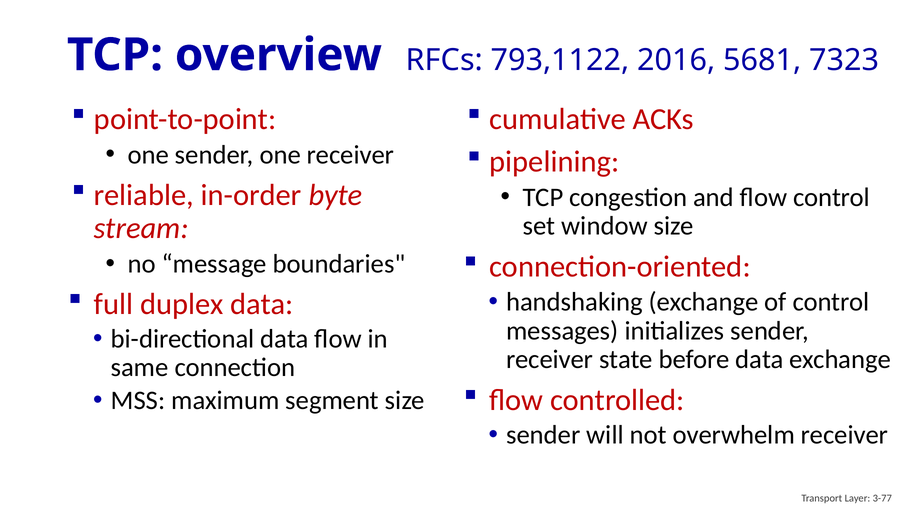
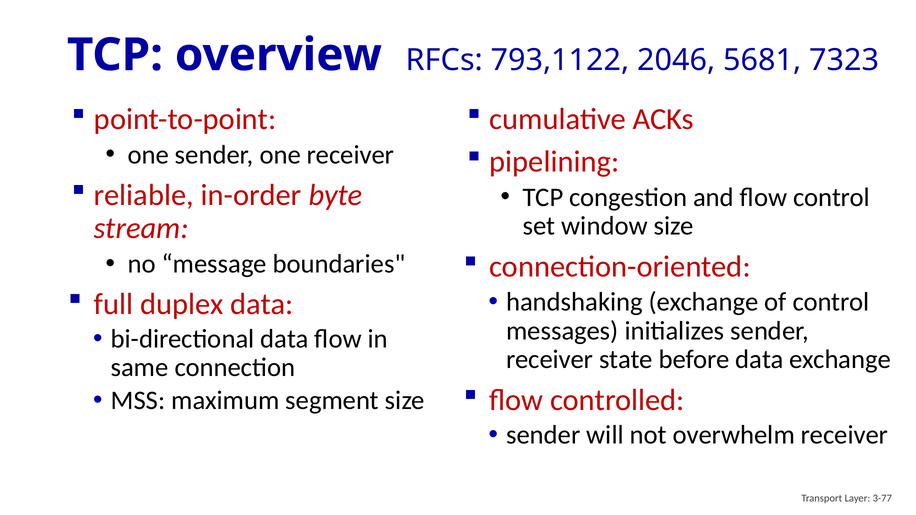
2016: 2016 -> 2046 (676, 60)
